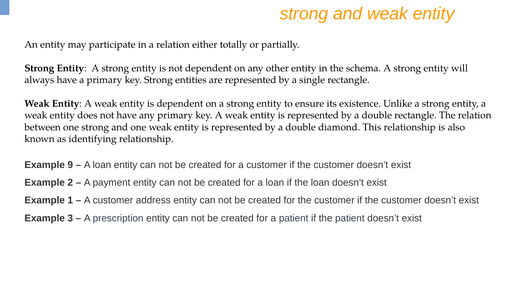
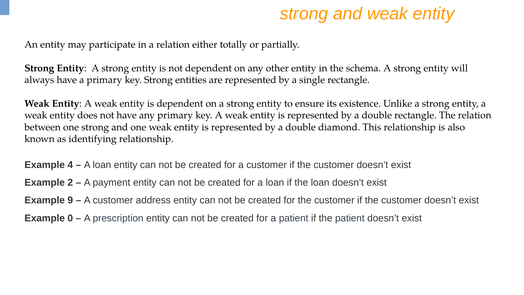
9: 9 -> 4 (70, 165)
1: 1 -> 9 (70, 200)
3: 3 -> 0 (70, 218)
